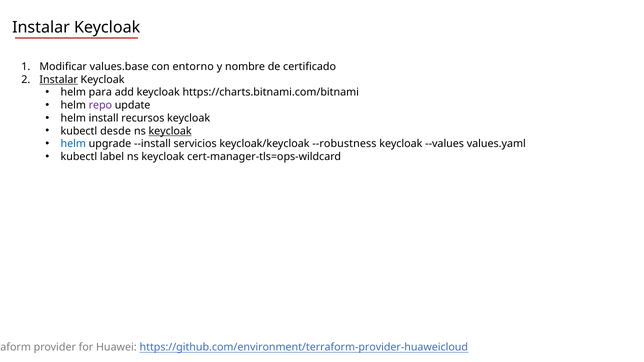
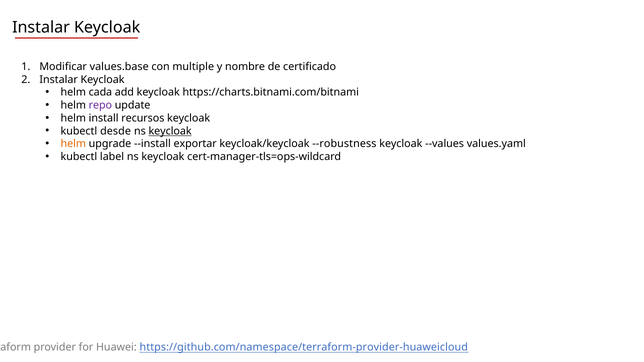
entorno: entorno -> multiple (193, 67)
Instalar underline: present -> none (59, 80)
para: para -> cada (100, 92)
helm colour: blue -> orange (73, 144)
servicios: servicios -> exportar (195, 144)
https://github.com/environment/terraform-provider-huaweicloud: https://github.com/environment/terraform-provider-huaweicloud -> https://github.com/namespace/terraform-provider-huaweicloud (304, 347)
